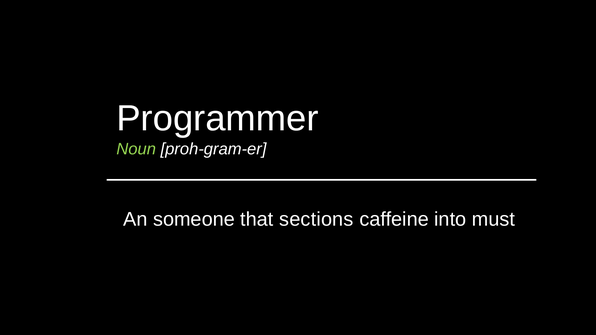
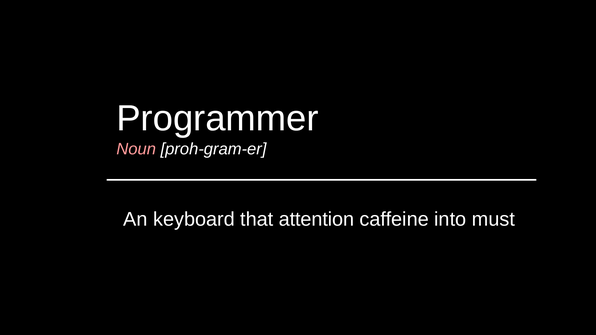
Noun colour: light green -> pink (136, 149)
someone: someone -> keyboard (194, 219)
sections: sections -> attention (317, 219)
